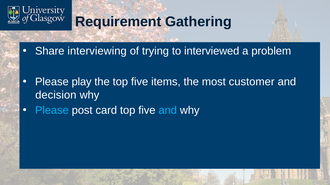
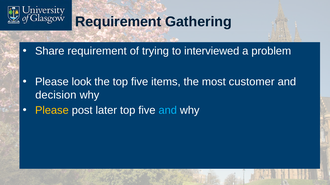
Share interviewing: interviewing -> requirement (97, 51)
play: play -> look (82, 82)
Please colour: light blue -> yellow (52, 111)
card: card -> later (106, 111)
